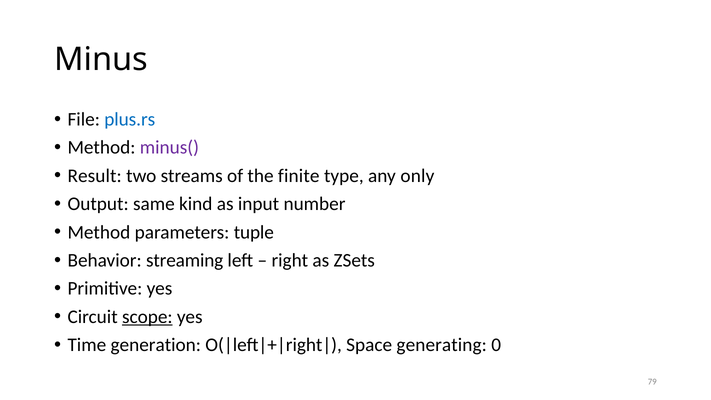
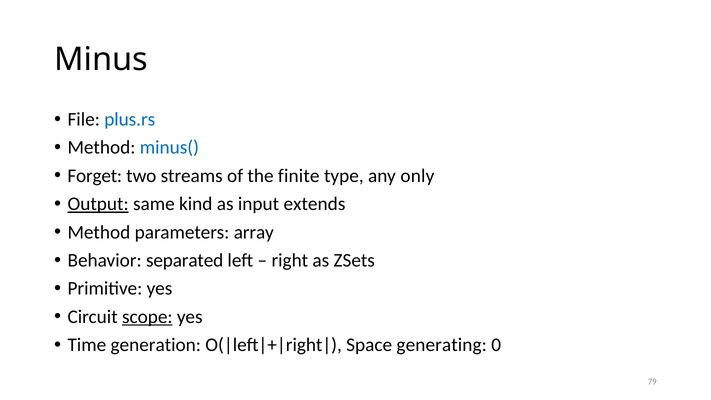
minus( colour: purple -> blue (169, 148)
Result: Result -> Forget (95, 176)
Output underline: none -> present (98, 204)
number: number -> extends (314, 204)
tuple: tuple -> array (254, 232)
streaming: streaming -> separated (185, 260)
